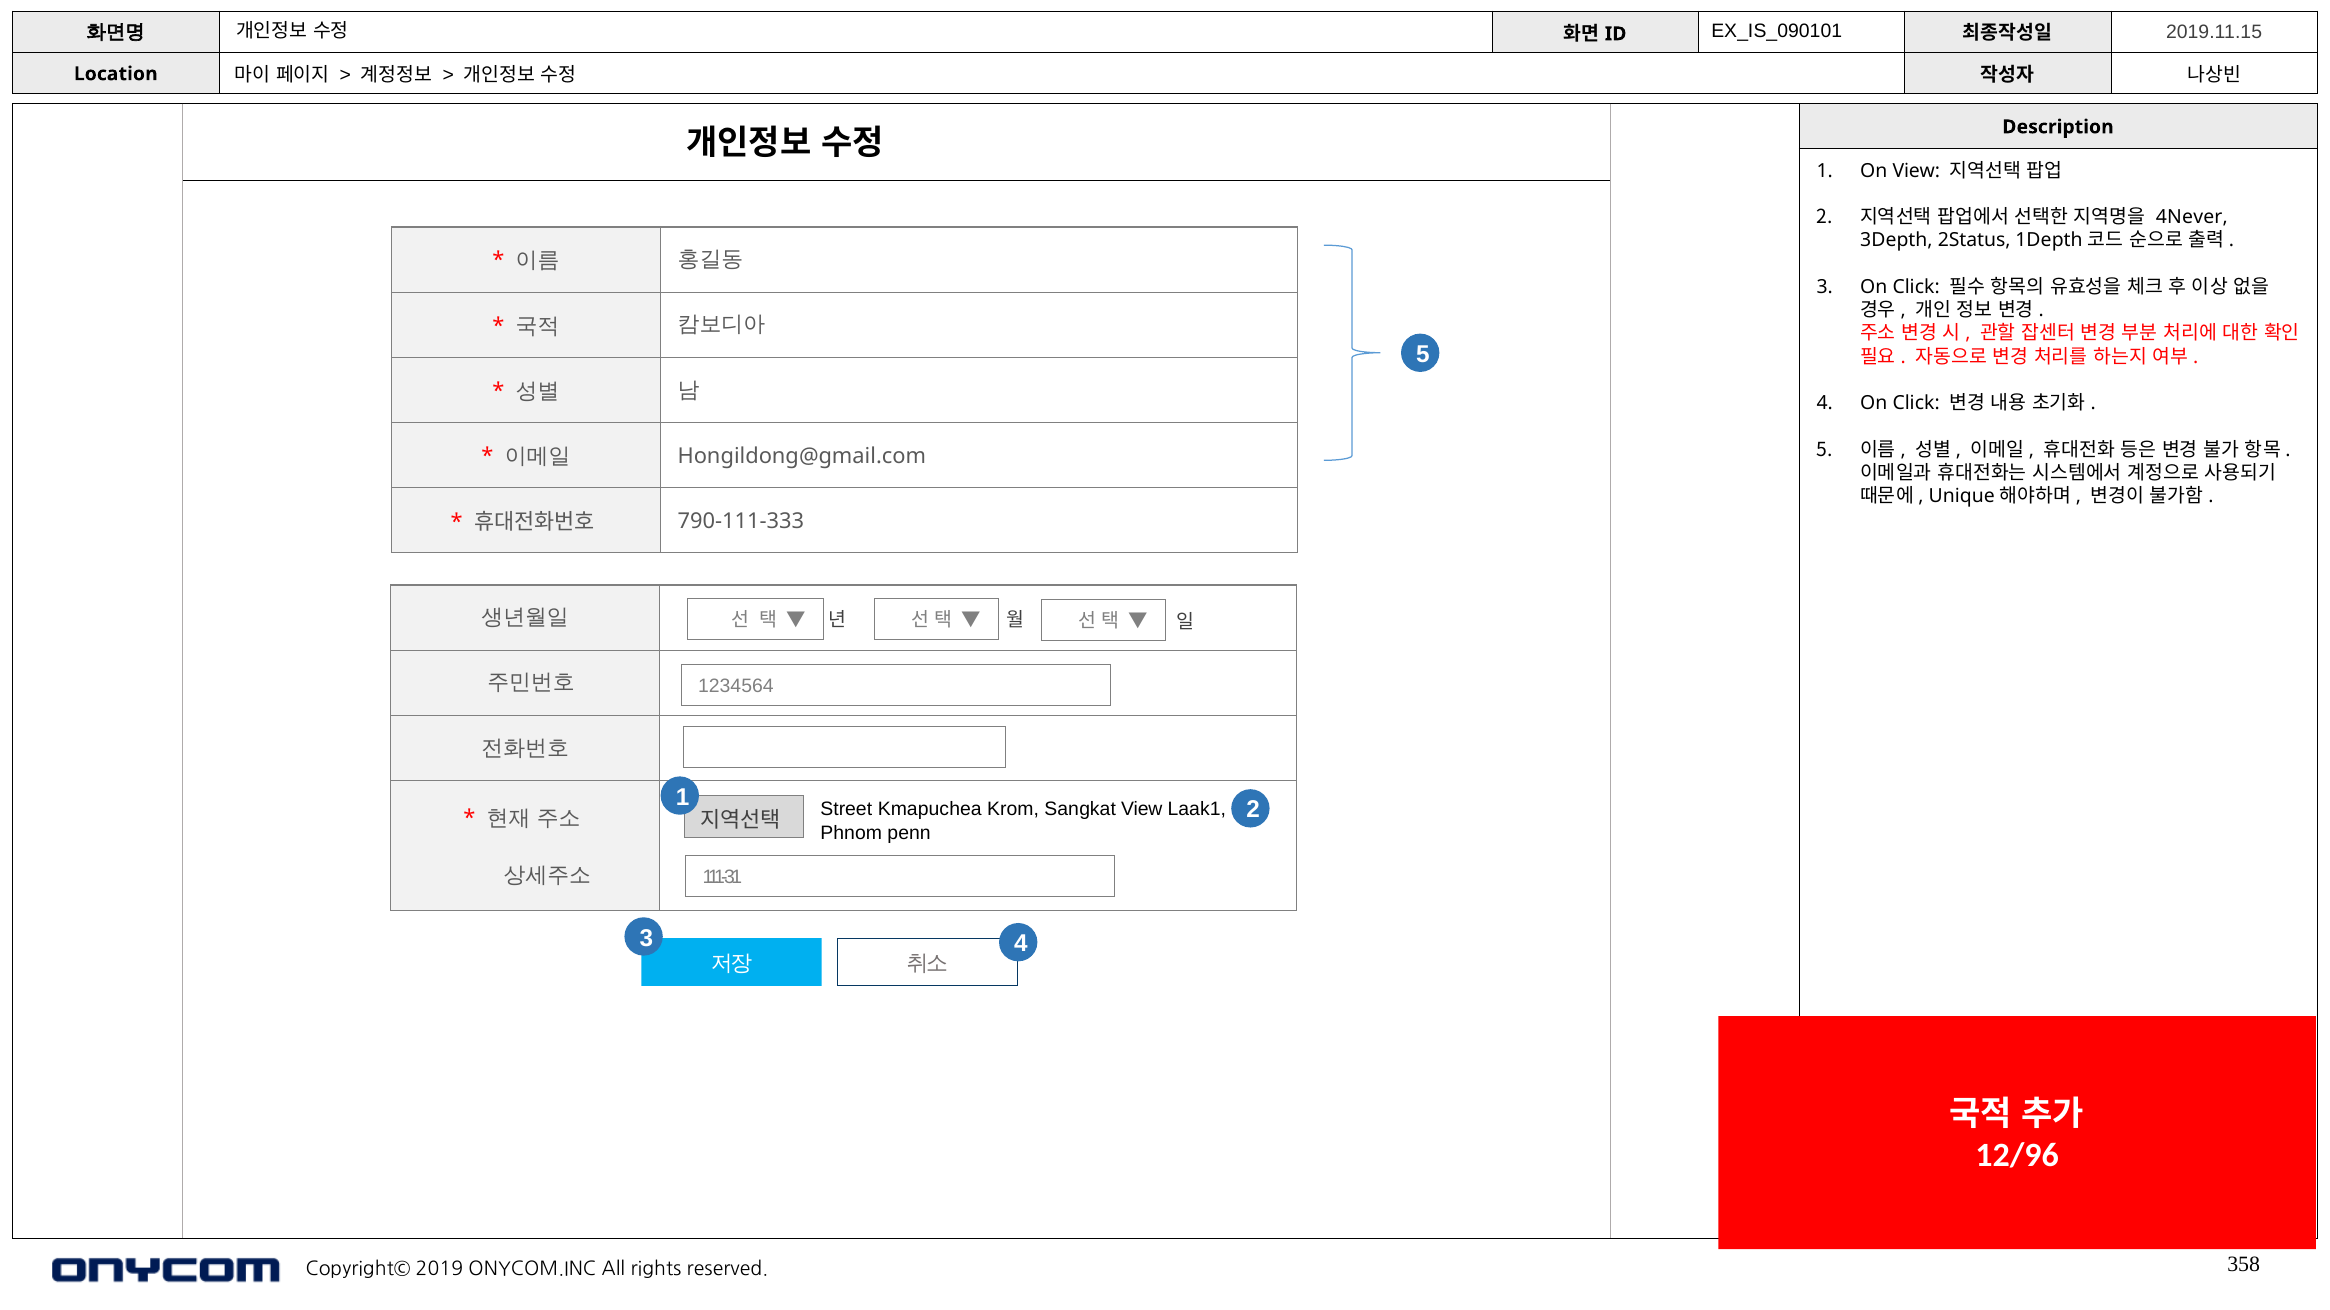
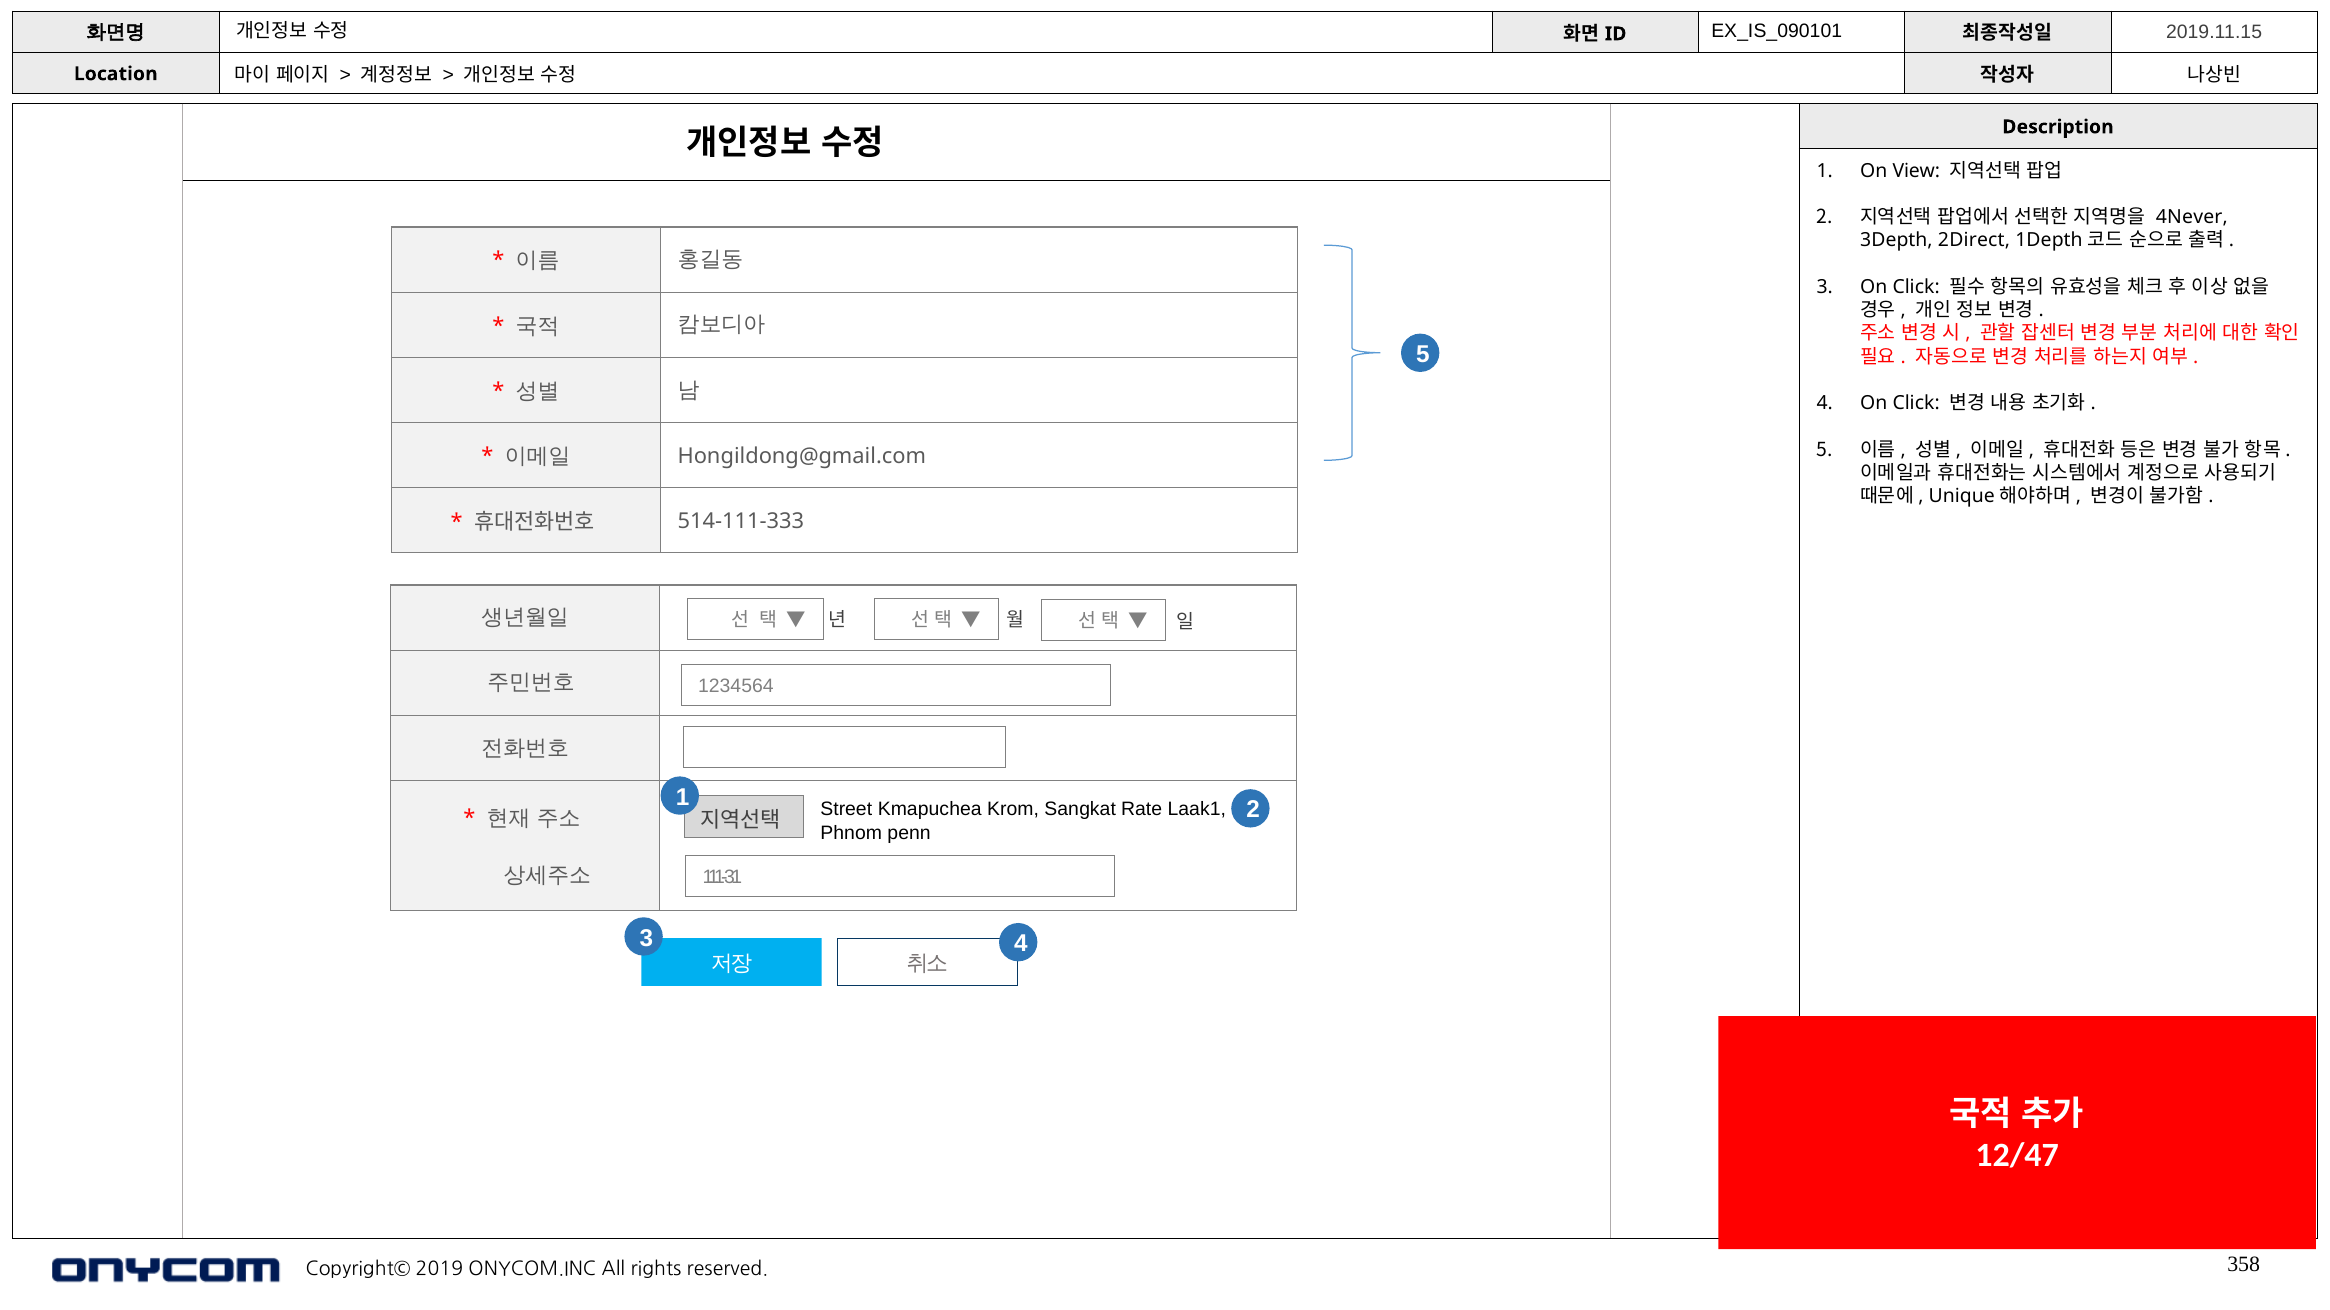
2Status: 2Status -> 2Direct (1974, 241)
790-111-333: 790-111-333 -> 514-111-333 (741, 521)
Sangkat View: View -> Rate (1142, 810)
12/96: 12/96 -> 12/47 (2017, 1156)
